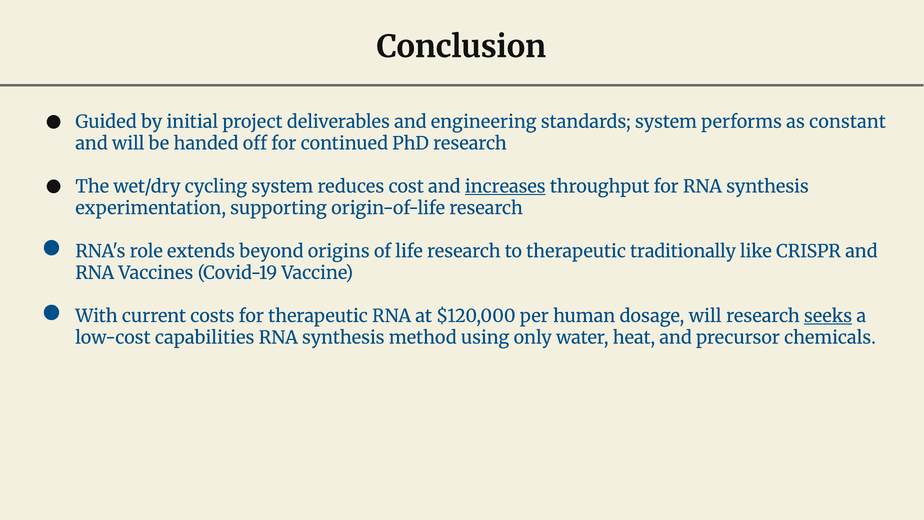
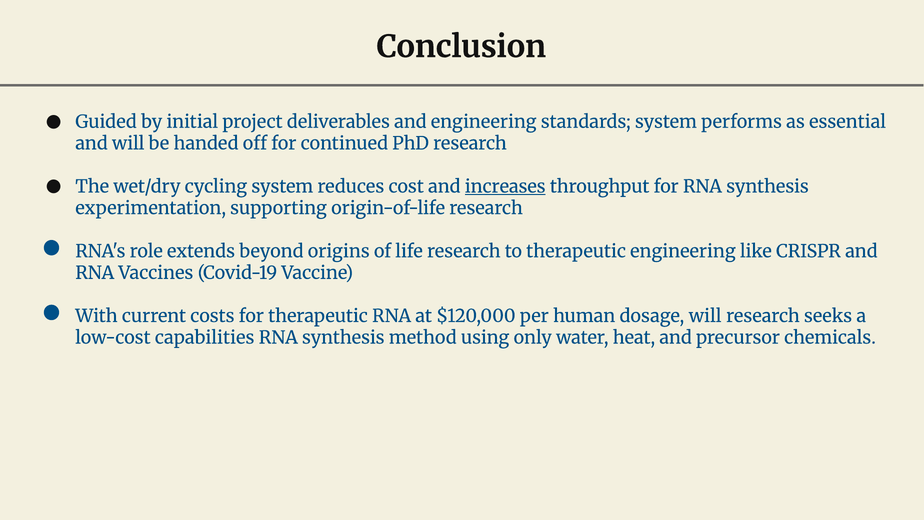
constant: constant -> essential (848, 122)
therapeutic traditionally: traditionally -> engineering (683, 251)
seeks underline: present -> none (828, 316)
